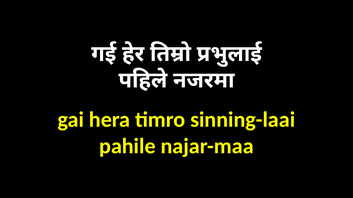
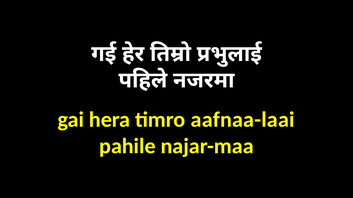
sinning-laai: sinning-laai -> aafnaa-laai (243, 120)
